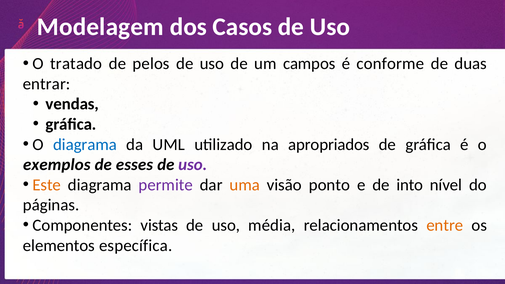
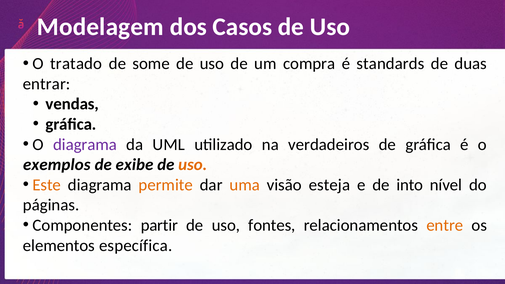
pelos: pelos -> some (151, 64)
campos: campos -> compra (309, 64)
conforme: conforme -> standards (390, 64)
diagrama colour: blue -> purple (85, 145)
apropriados: apropriados -> verdadeiros (329, 145)
esses: esses -> exibe (134, 165)
uso colour: purple -> orange (193, 165)
permite colour: purple -> orange (166, 185)
ponto: ponto -> esteja (329, 185)
vistas: vistas -> partir (159, 225)
média: média -> fontes (272, 225)
